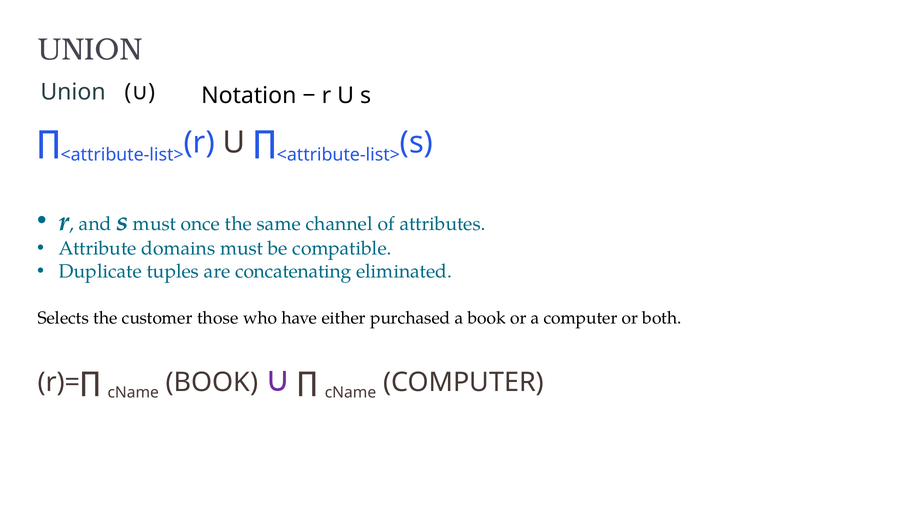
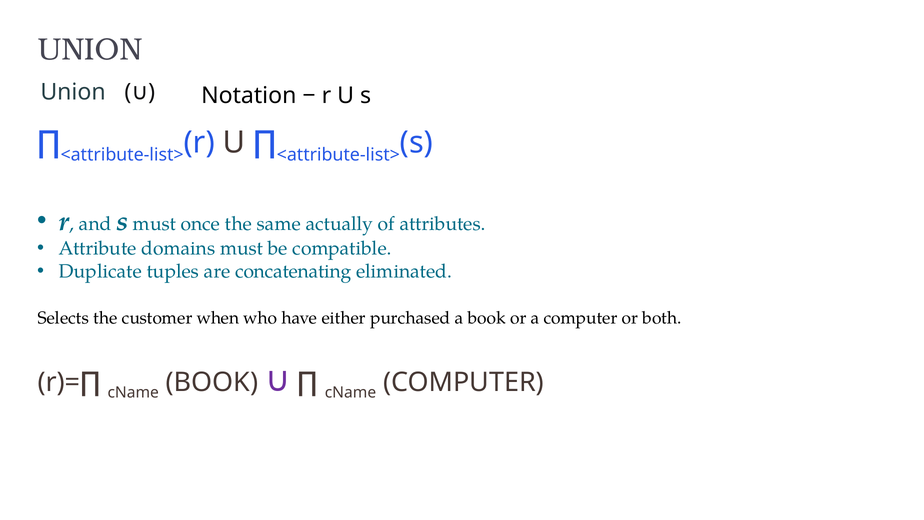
channel: channel -> actually (339, 224)
those: those -> when (218, 318)
